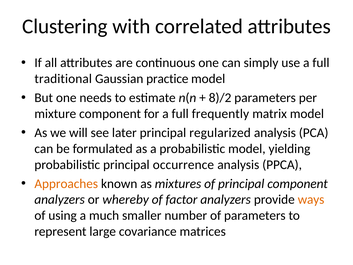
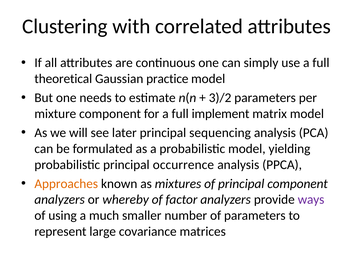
traditional: traditional -> theoretical (63, 79)
8)/2: 8)/2 -> 3)/2 (220, 98)
frequently: frequently -> implement (221, 114)
regularized: regularized -> sequencing (220, 133)
ways colour: orange -> purple (311, 199)
